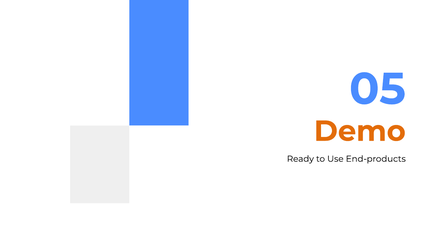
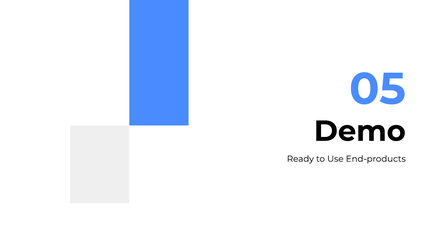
Demo colour: orange -> black (360, 131)
